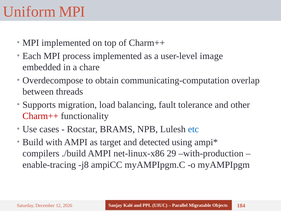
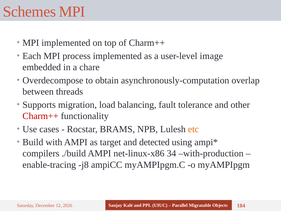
Uniform: Uniform -> Schemes (29, 12)
communicating-computation: communicating-computation -> asynchronously-computation (175, 80)
etc colour: blue -> orange (193, 129)
29: 29 -> 34 (171, 153)
